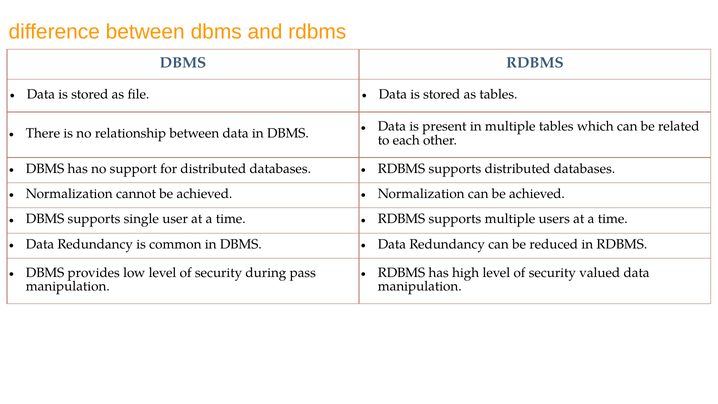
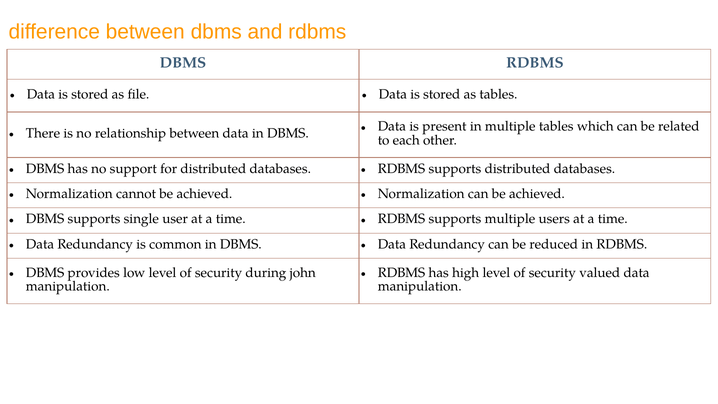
pass: pass -> john (303, 273)
